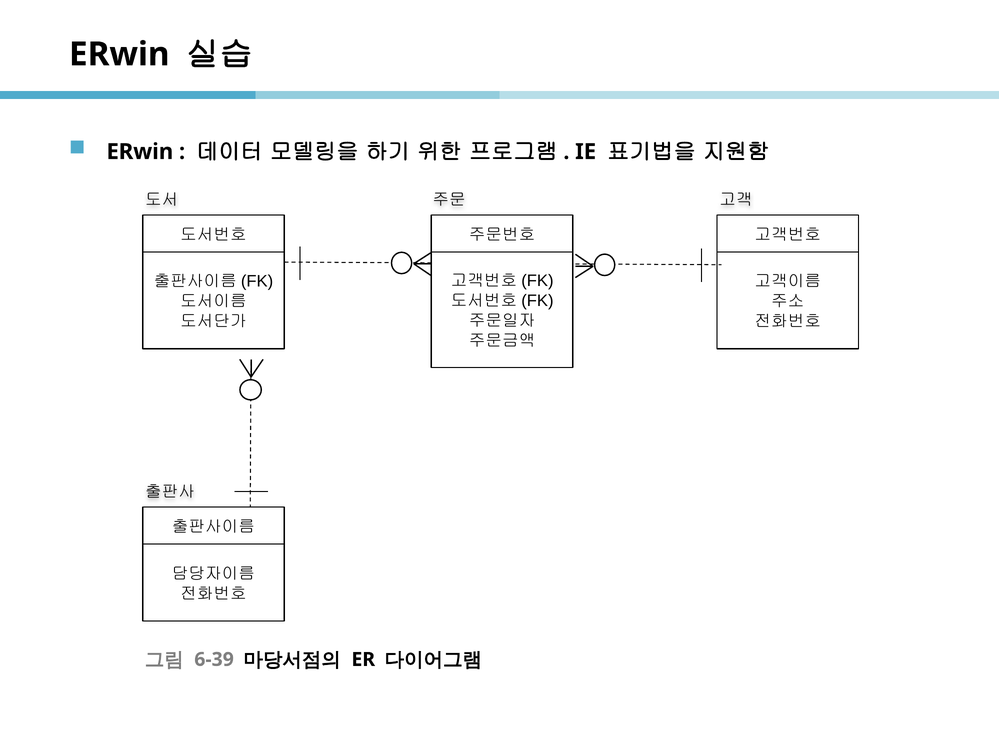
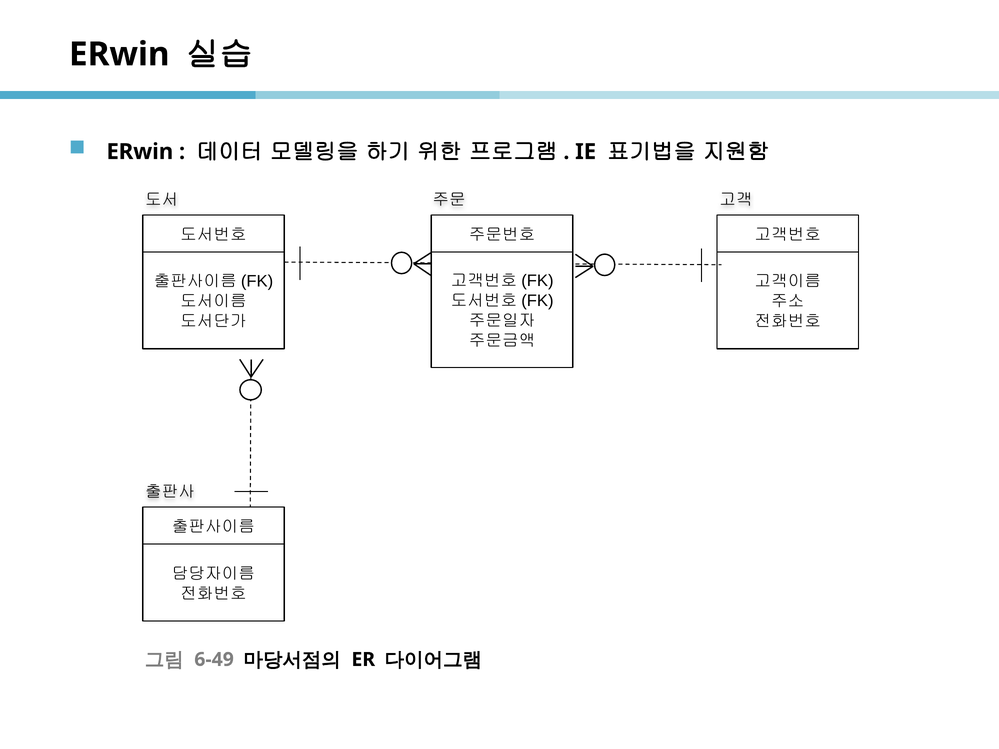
6-39: 6-39 -> 6-49 (214, 660)
